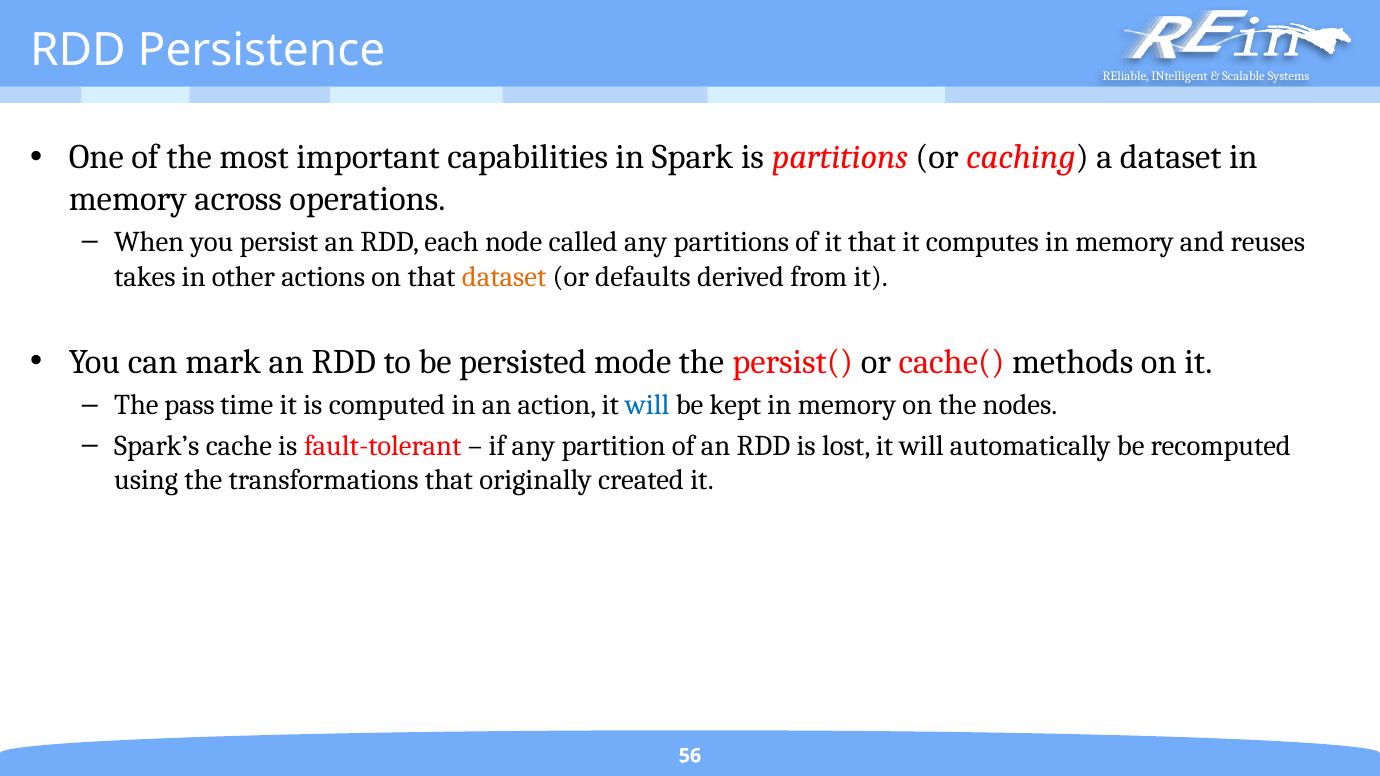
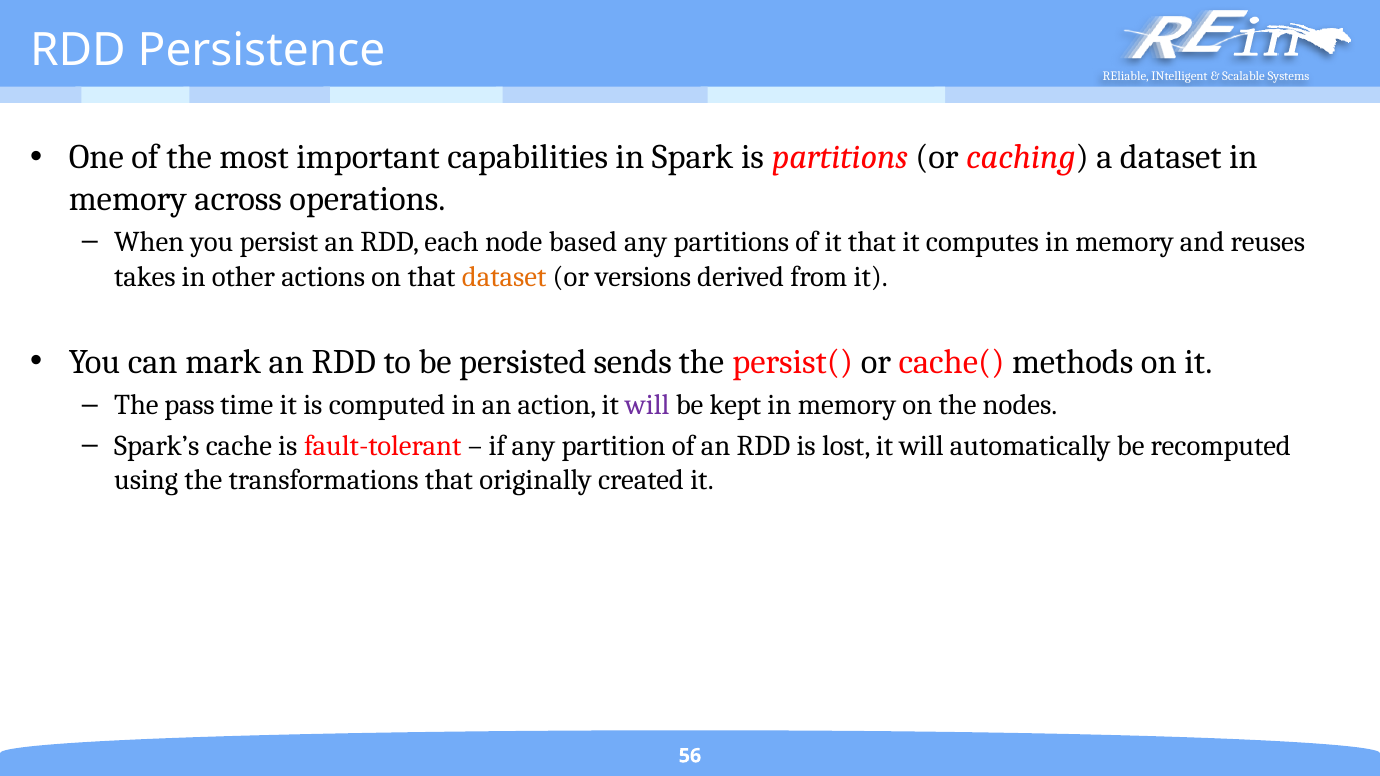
called: called -> based (583, 242)
defaults: defaults -> versions (643, 277)
mode: mode -> sends (633, 362)
will colour: blue -> purple (647, 406)
